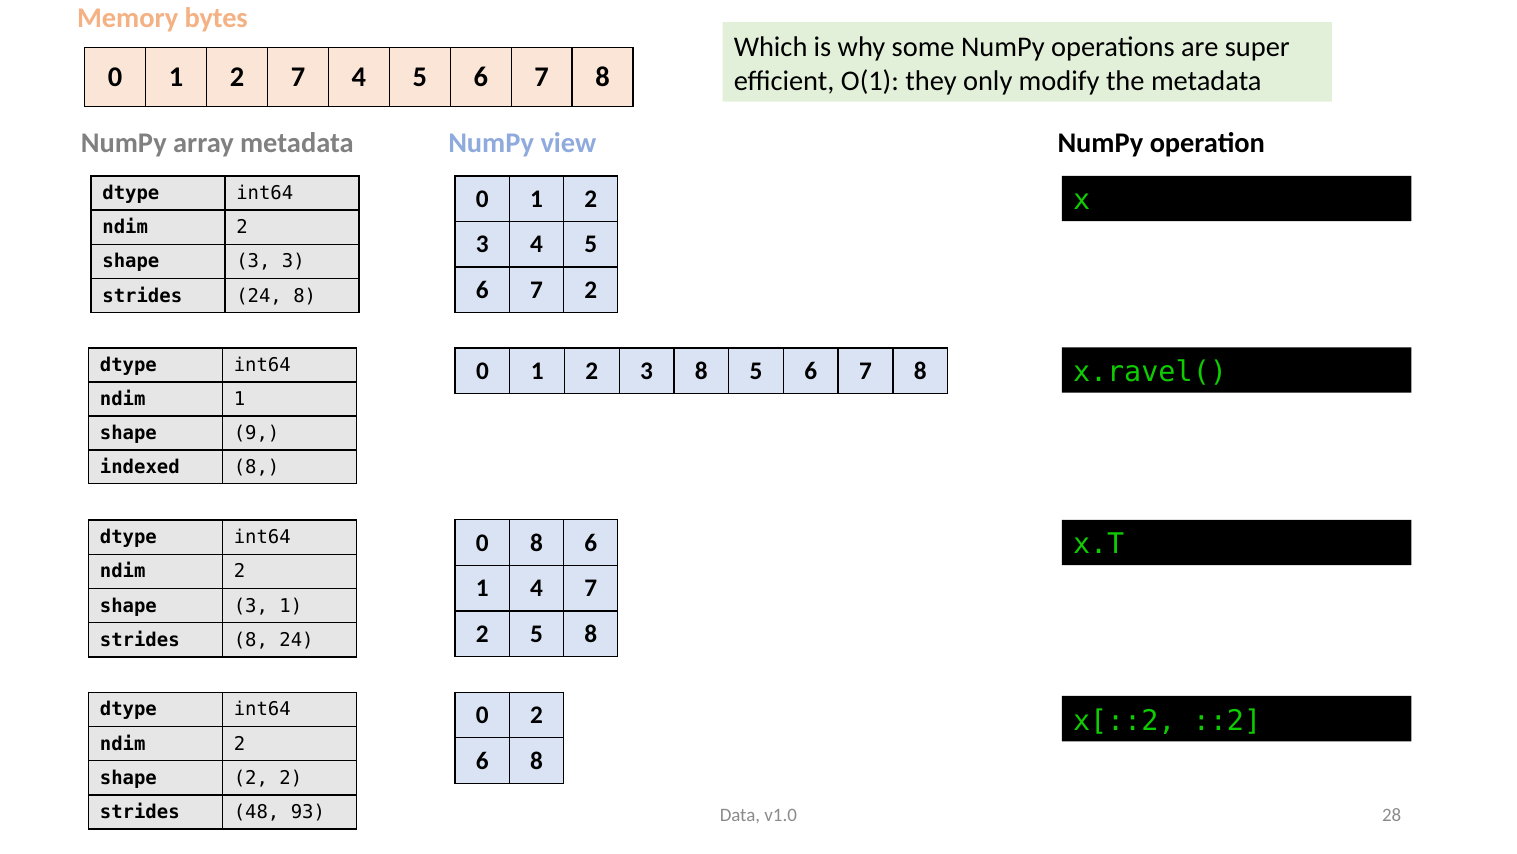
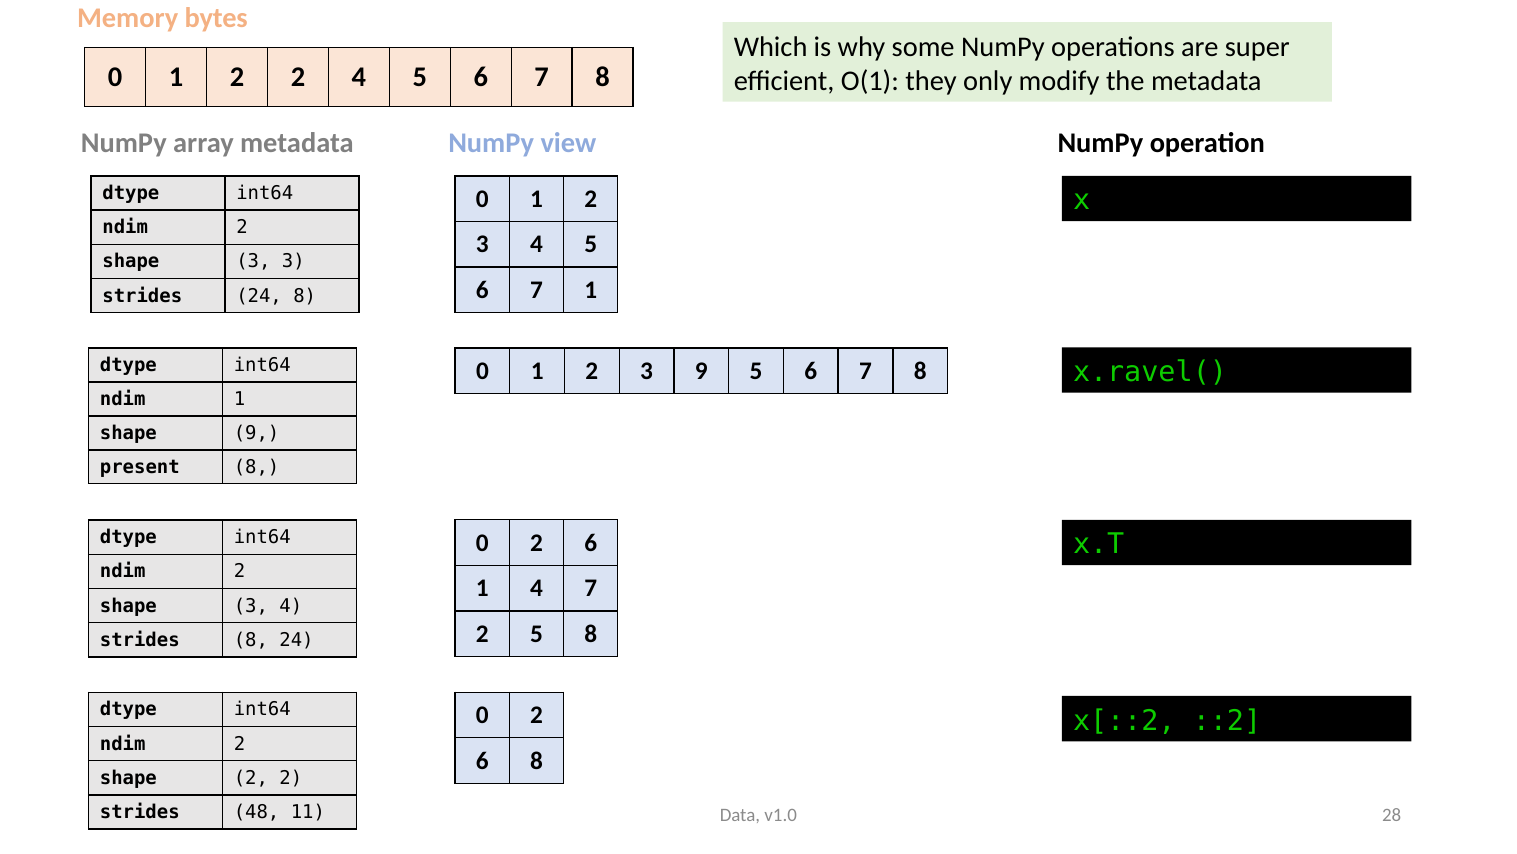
1 2 7: 7 -> 2 (298, 77)
6 7 2: 2 -> 1 (591, 290)
3 8: 8 -> 9 (701, 371)
indexed: indexed -> present (140, 467)
8: 8 -> 2 (536, 542)
shape 3 1: 1 -> 4 (291, 605)
93: 93 -> 11 (308, 812)
